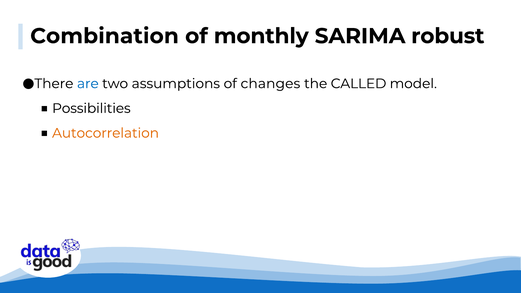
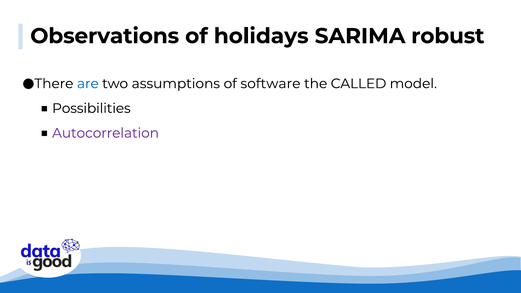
Combination: Combination -> Observations (105, 36)
monthly: monthly -> holidays (261, 36)
changes: changes -> software (270, 84)
Autocorrelation colour: orange -> purple (106, 133)
